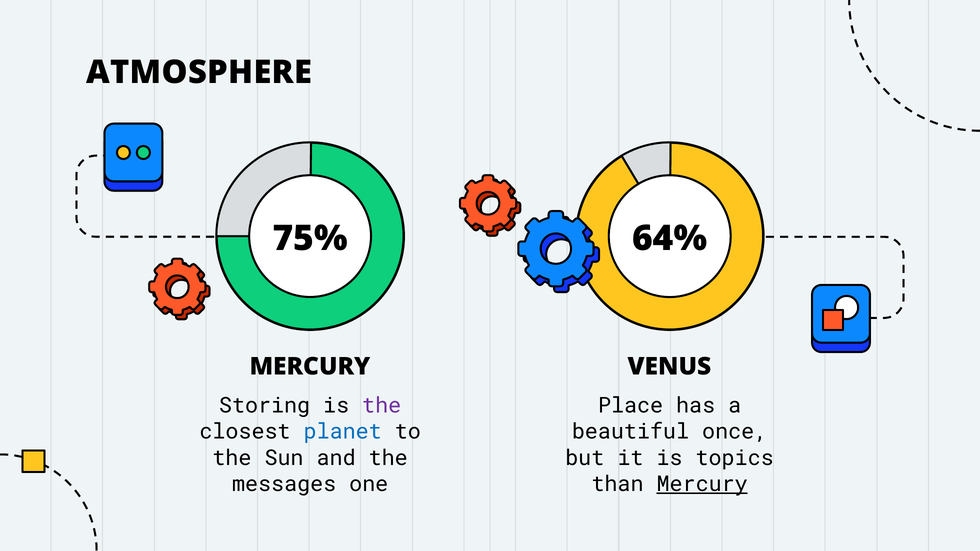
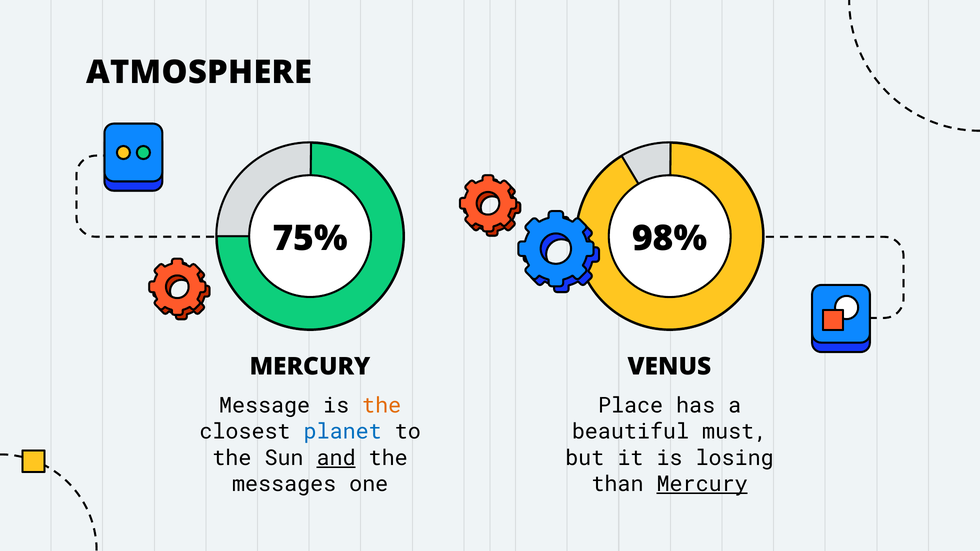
64%: 64% -> 98% (670, 238)
Storing: Storing -> Message (265, 406)
the colour: purple -> orange (382, 406)
once: once -> must (735, 432)
and underline: none -> present (336, 458)
topics: topics -> losing (735, 458)
